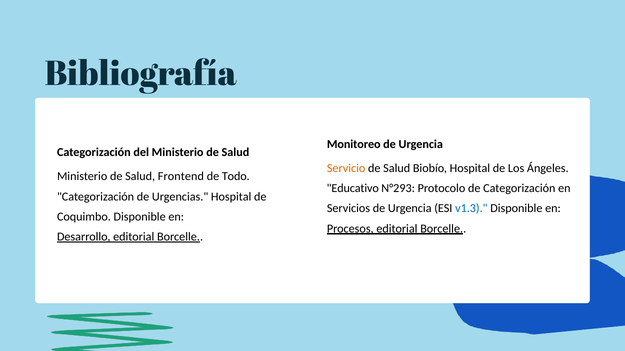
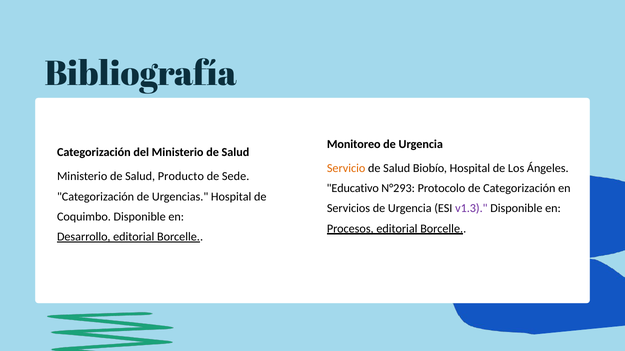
Frontend: Frontend -> Producto (181, 177)
Todo: Todo -> Sede (236, 177)
v1.3 colour: blue -> purple (471, 209)
